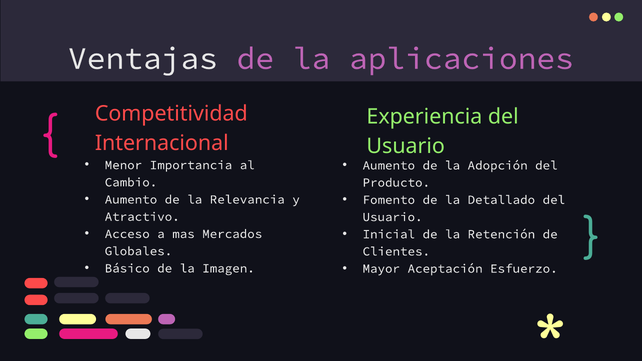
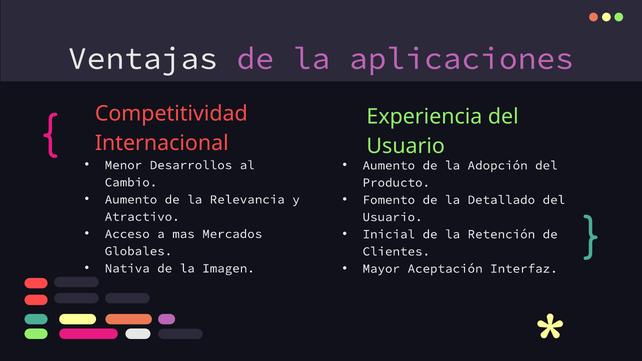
Importancia: Importancia -> Desarrollos (191, 165)
Básico: Básico -> Nativa (127, 268)
Esfuerzo: Esfuerzo -> Interfaz (524, 269)
